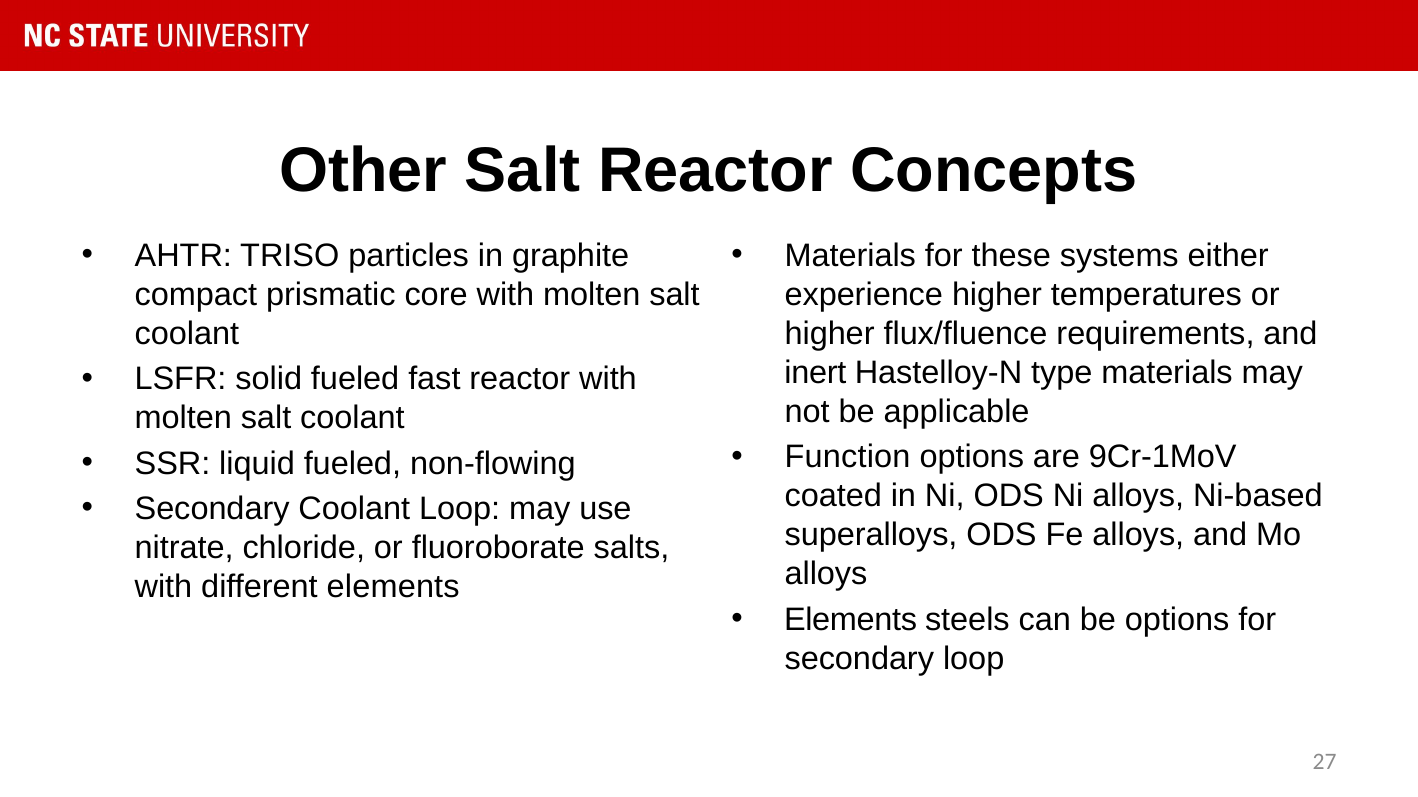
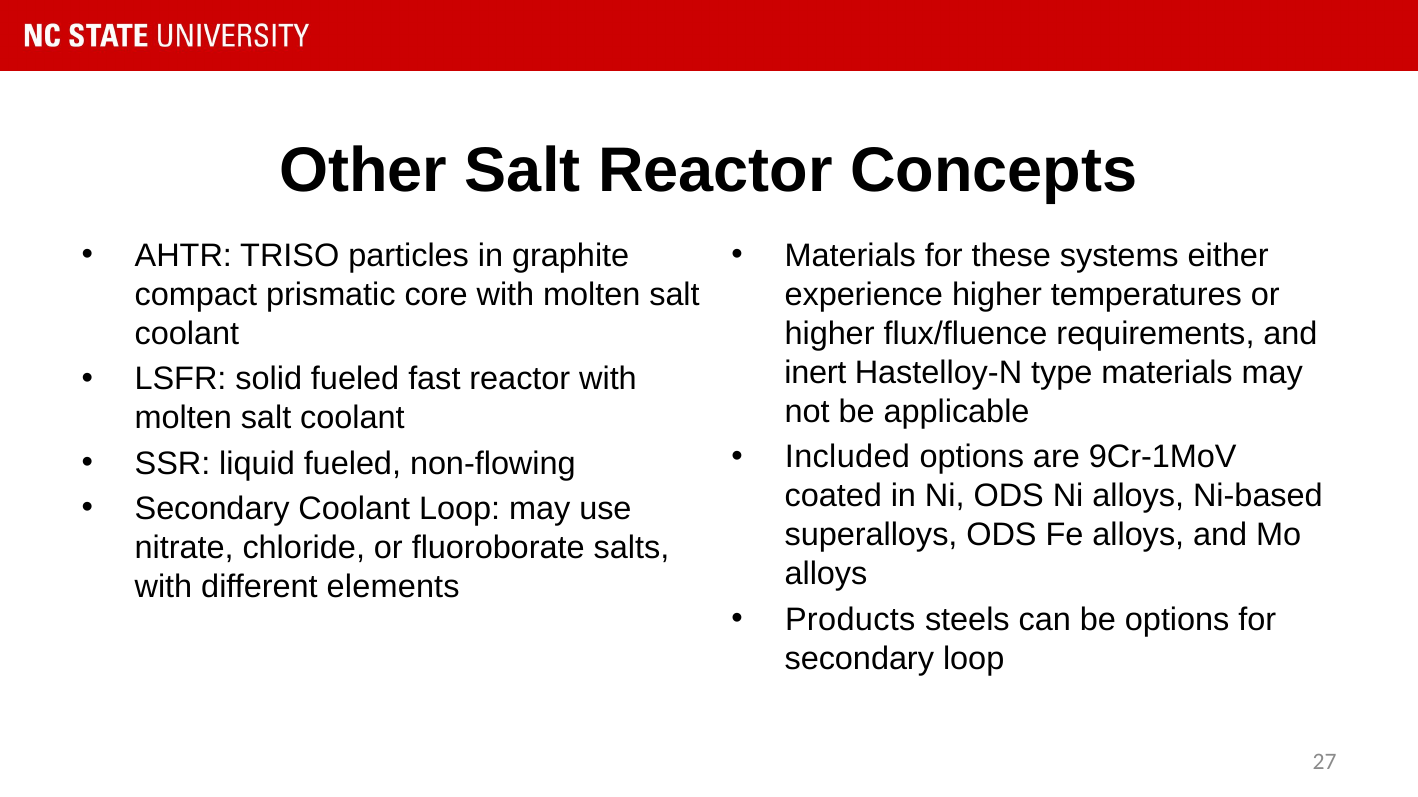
Function: Function -> Included (847, 457)
Elements: Elements -> Products (850, 620)
